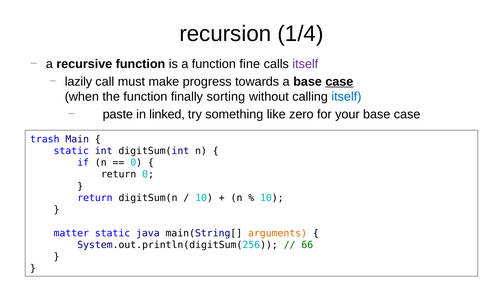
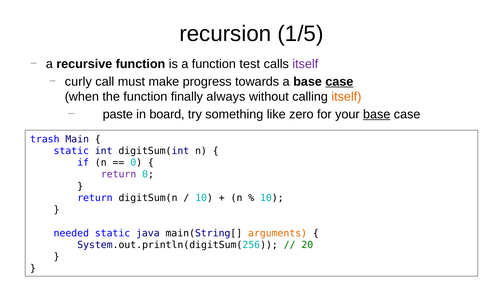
1/4: 1/4 -> 1/5 (300, 34)
fine: fine -> test (250, 64)
lazily: lazily -> curly (78, 82)
sorting: sorting -> always (226, 97)
itself colour: blue -> orange (346, 97)
linked: linked -> board (167, 114)
base underline: none -> present (377, 114)
return colour: black -> purple (119, 174)
matter: matter -> needed (71, 233)
66: 66 -> 20 (307, 245)
